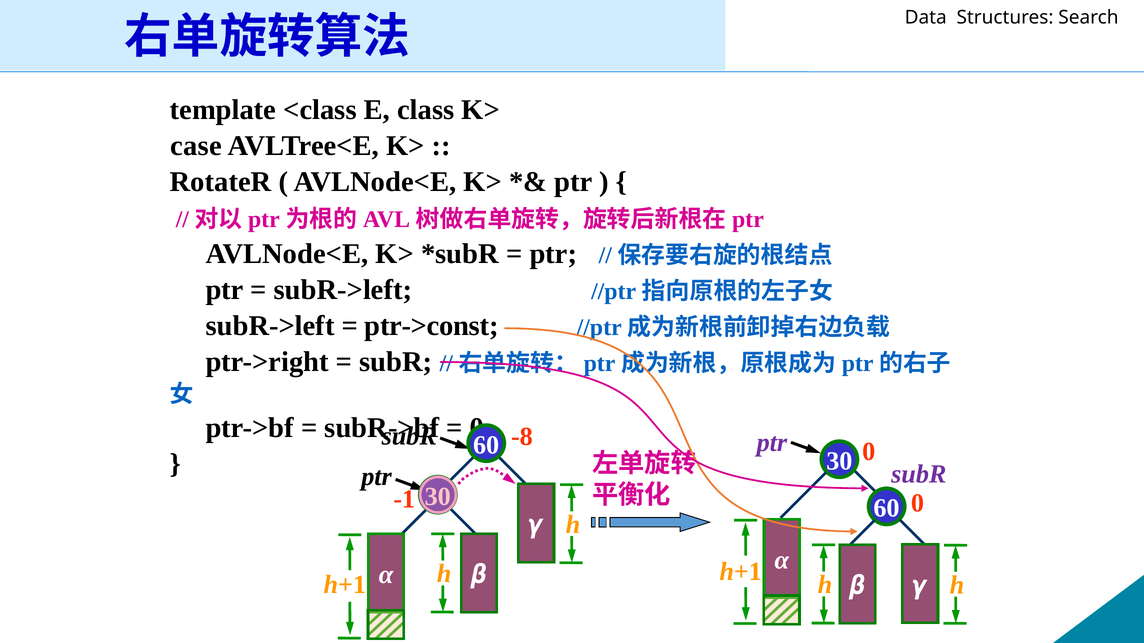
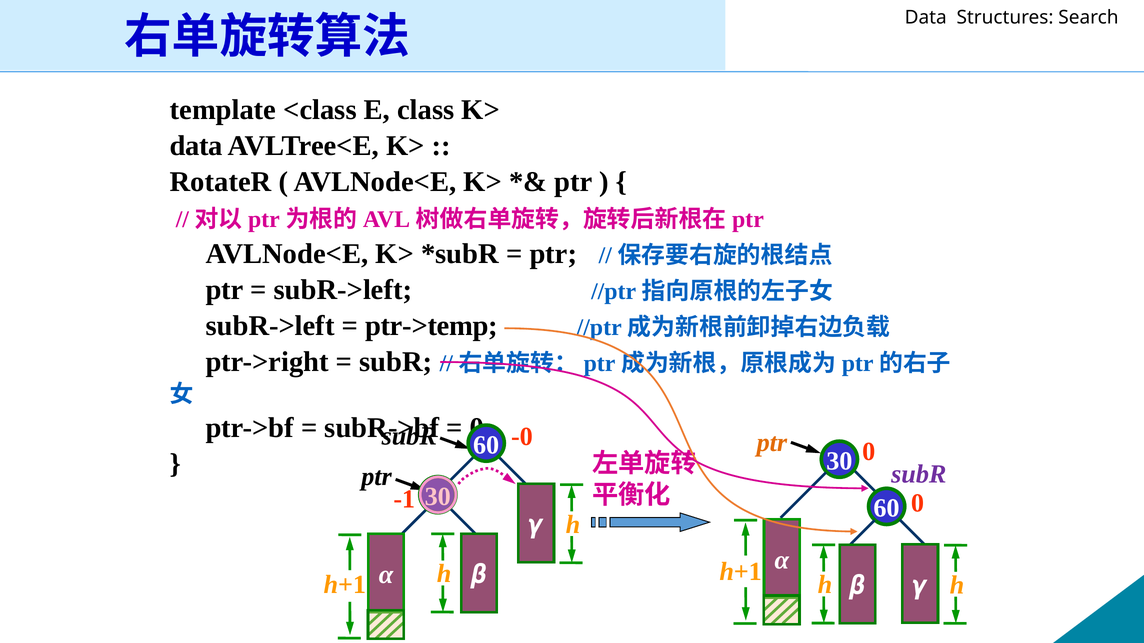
case: case -> data (196, 146)
ptr->const: ptr->const -> ptr->temp (431, 326)
-8: -8 -> -0 (522, 437)
ptr colour: purple -> orange (772, 443)
